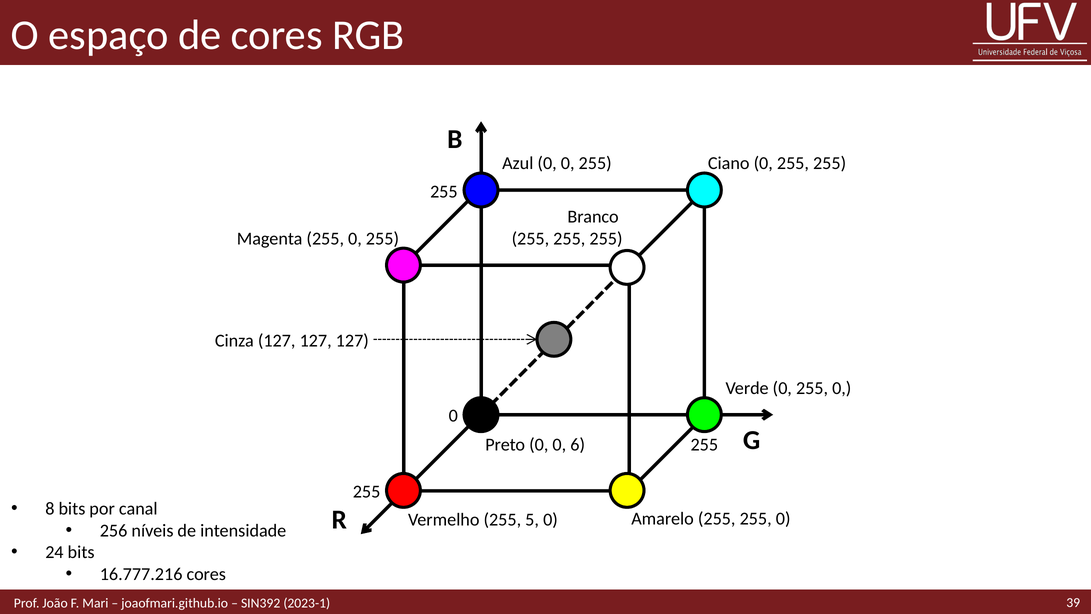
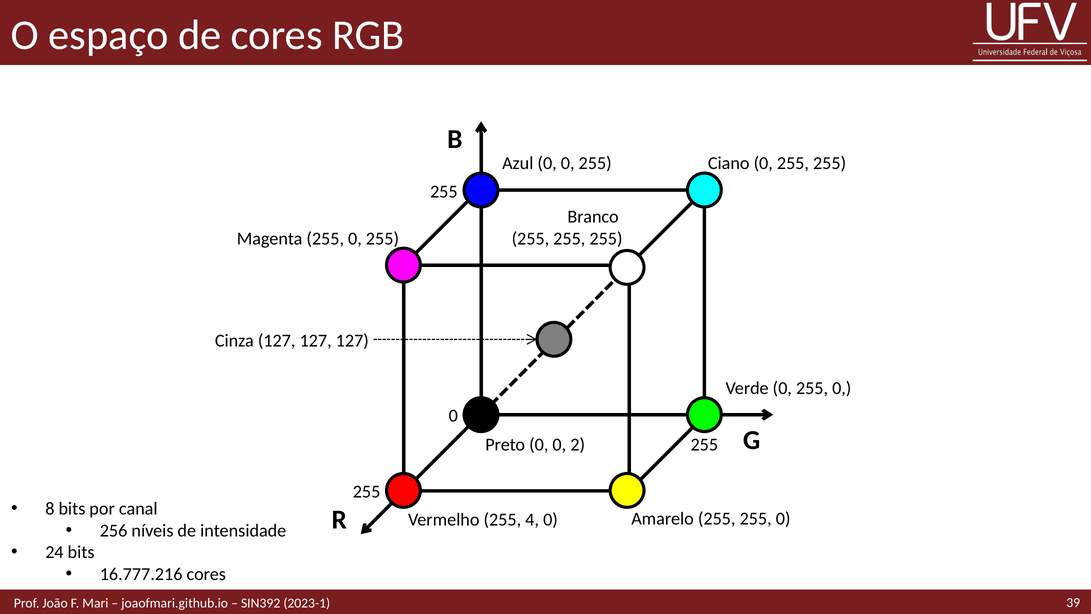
6: 6 -> 2 (578, 445)
5: 5 -> 4 (532, 519)
